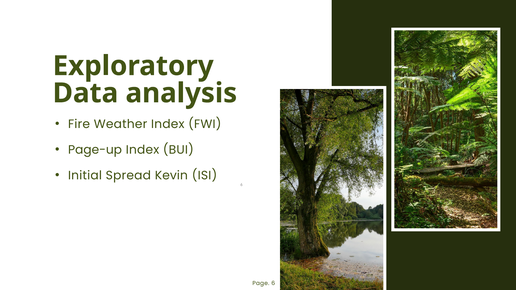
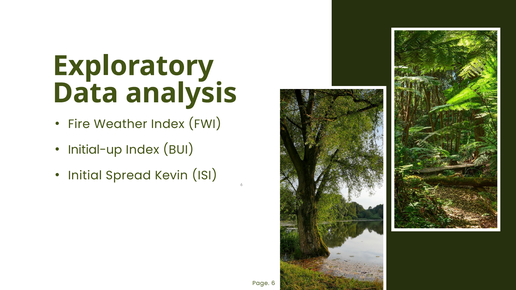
Page-up: Page-up -> Initial-up (95, 150)
